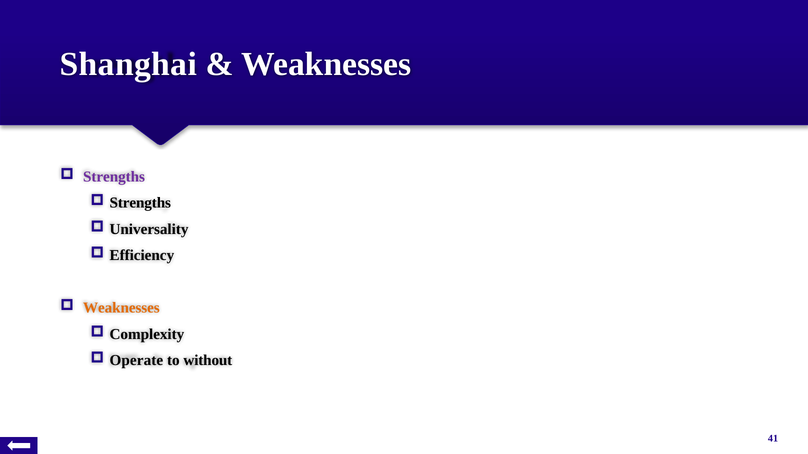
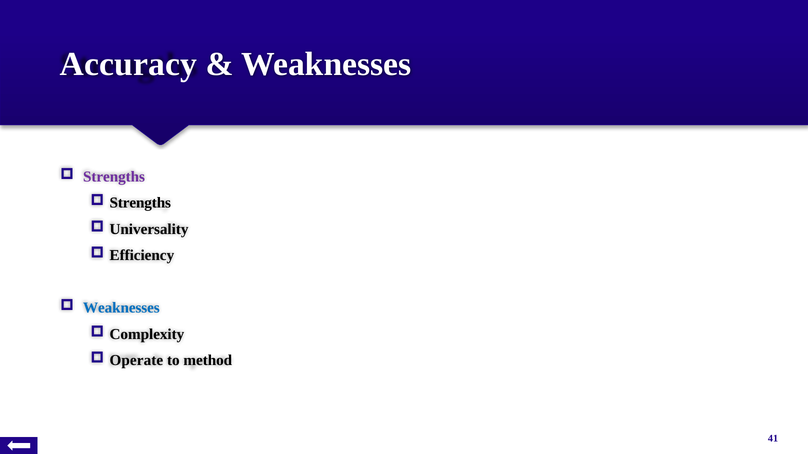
Shanghai: Shanghai -> Accuracy (128, 64)
Weaknesses colour: orange -> blue (121, 308)
without: without -> method (208, 361)
